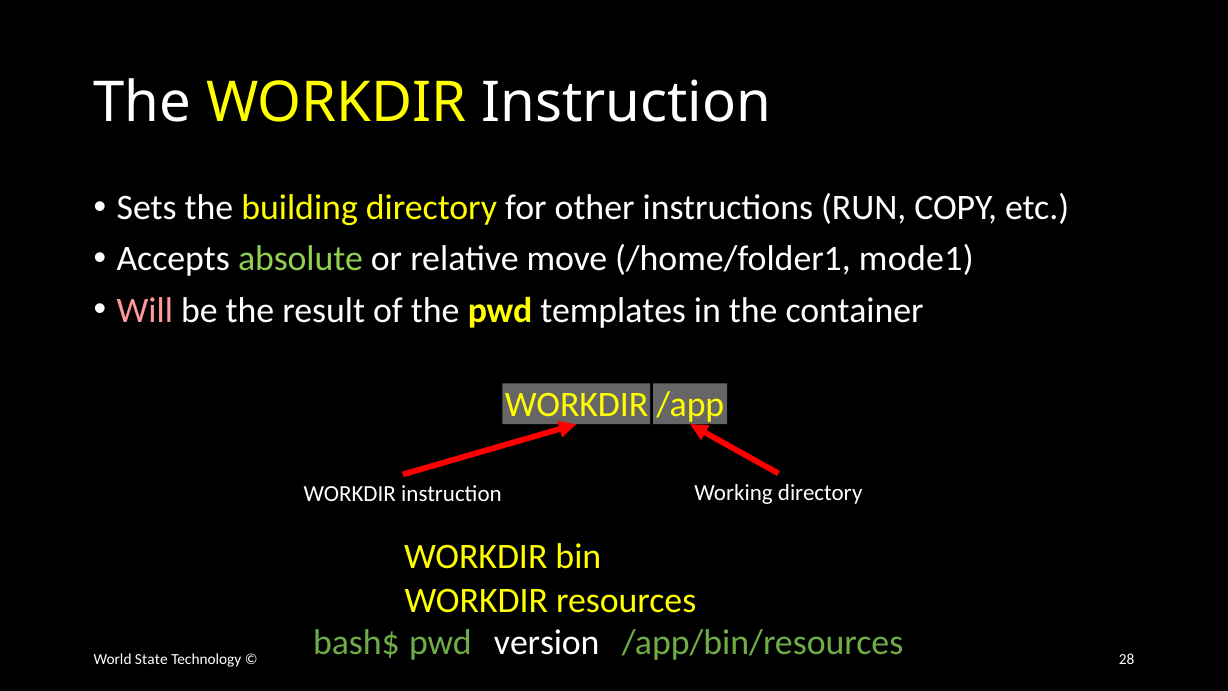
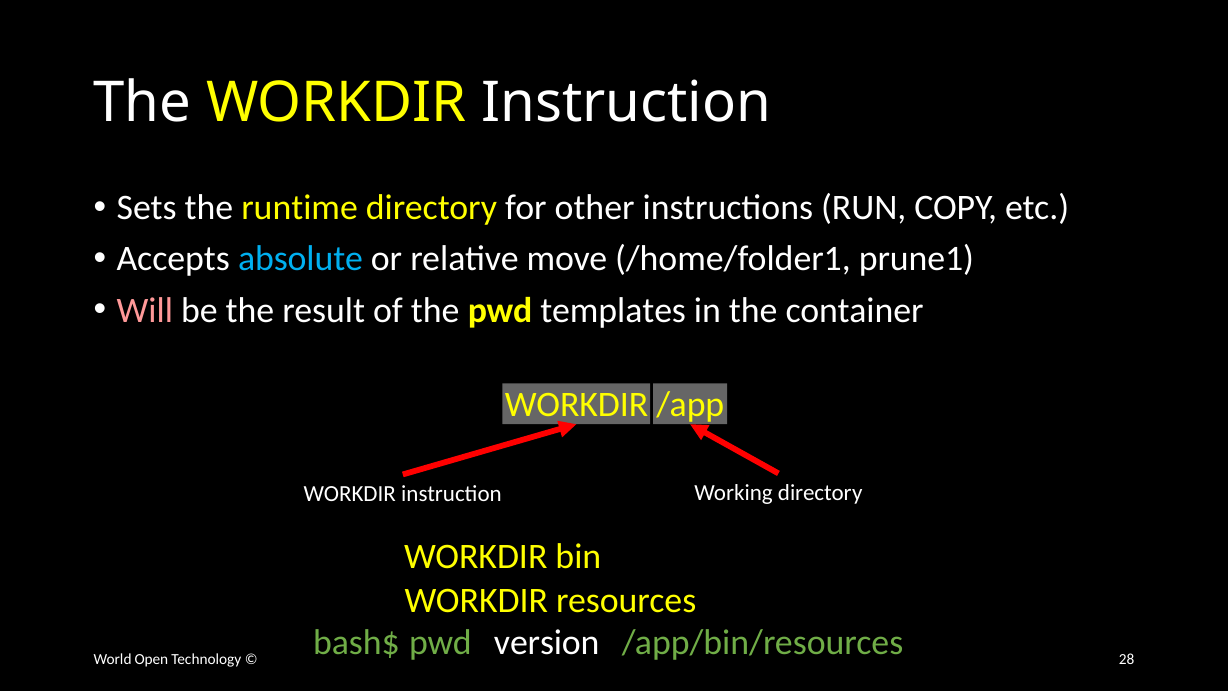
building: building -> runtime (300, 208)
absolute colour: light green -> light blue (300, 259)
mode1: mode1 -> prune1 (916, 259)
State: State -> Open (151, 660)
